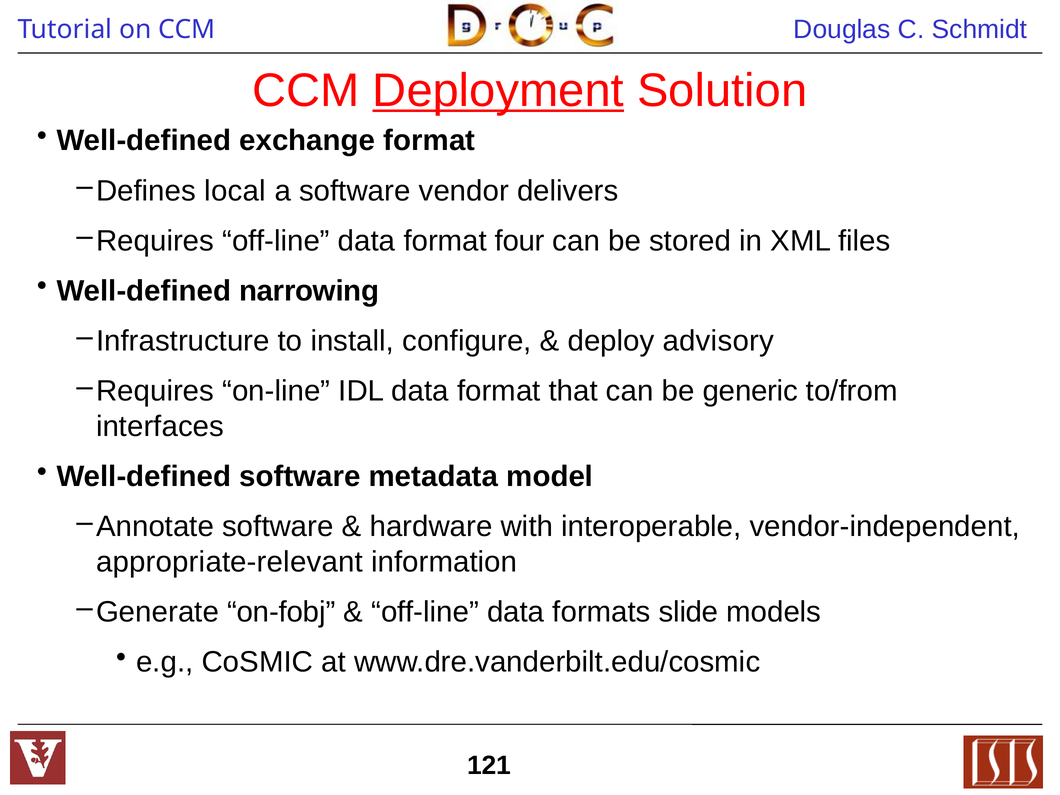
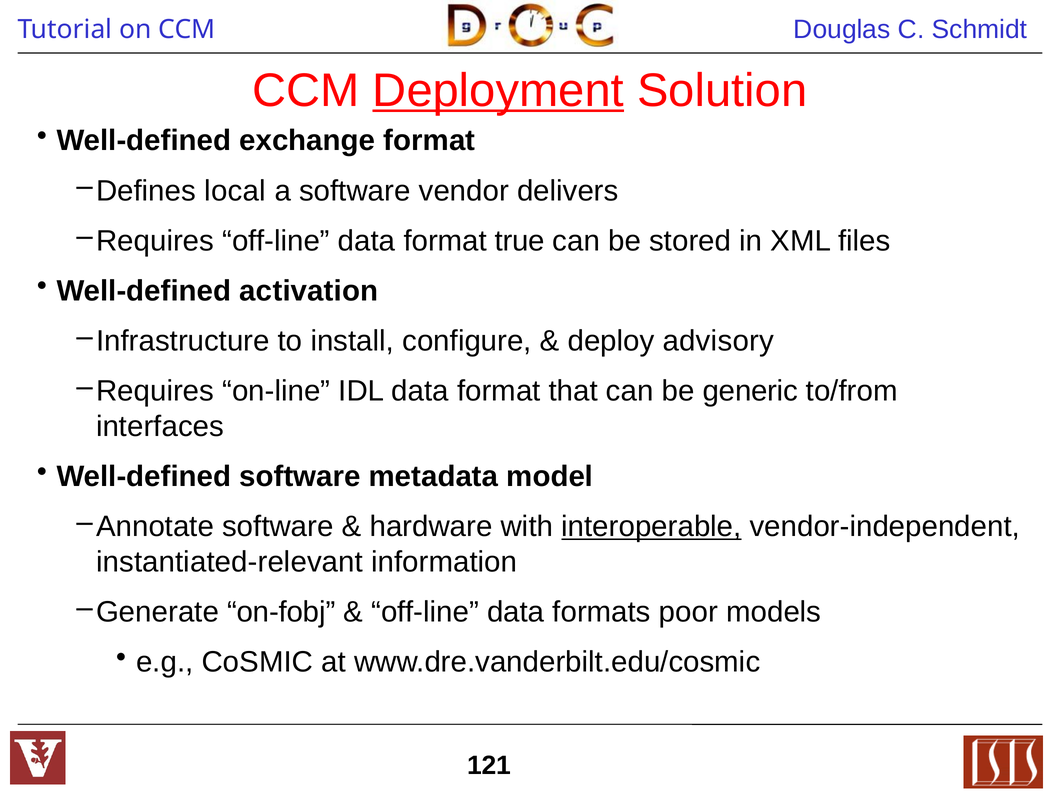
four: four -> true (520, 241)
narrowing: narrowing -> activation (309, 291)
interoperable underline: none -> present (651, 527)
appropriate-relevant: appropriate-relevant -> instantiated-relevant (230, 562)
slide: slide -> poor (688, 612)
